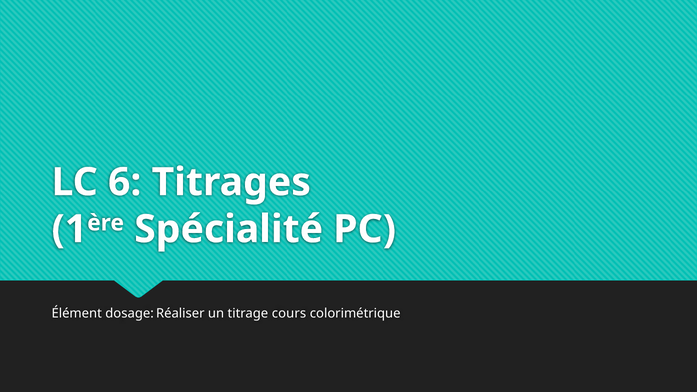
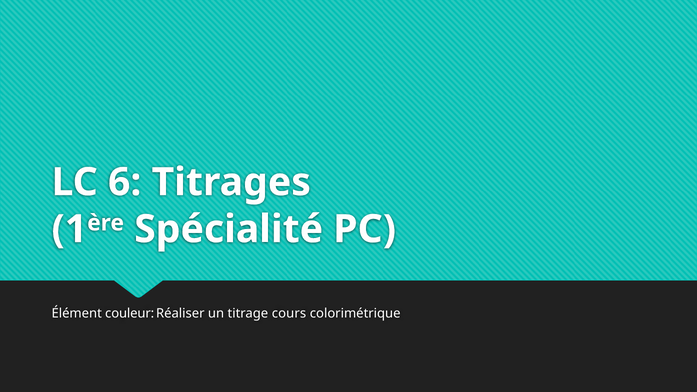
dosage: dosage -> couleur (130, 313)
